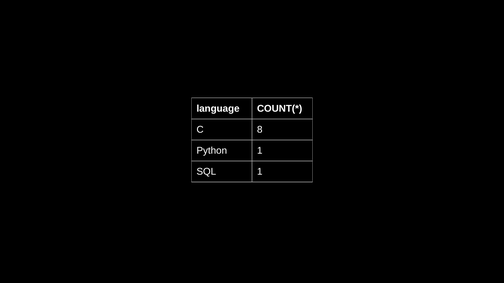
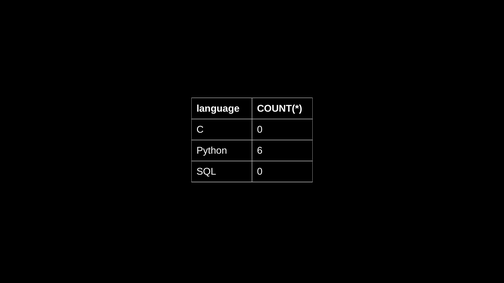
C 8: 8 -> 0 (260, 130)
Python 1: 1 -> 6 (260, 151)
SQL 1: 1 -> 0 (260, 172)
